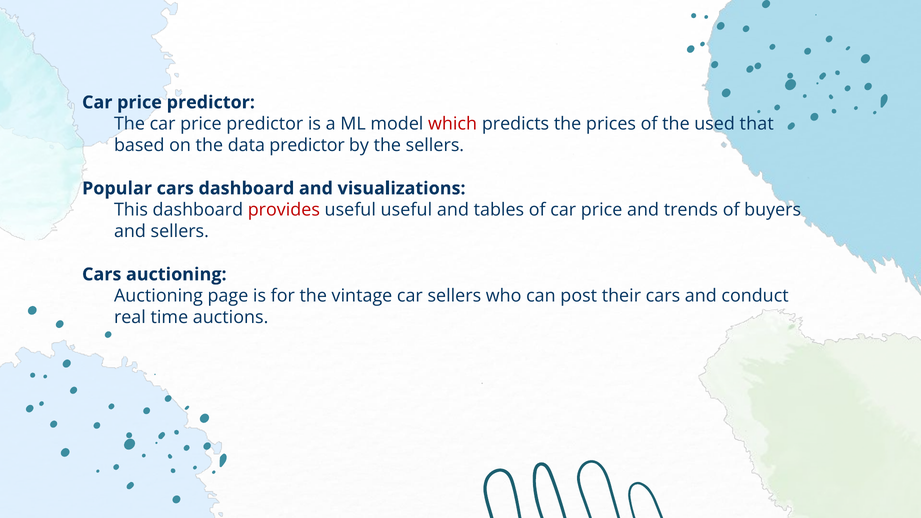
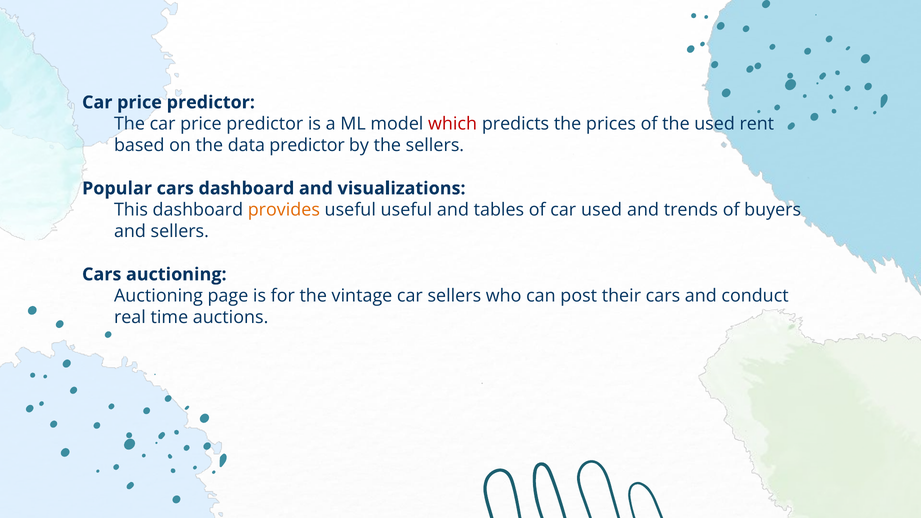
that: that -> rent (757, 124)
provides colour: red -> orange (284, 210)
of car price: price -> used (602, 210)
